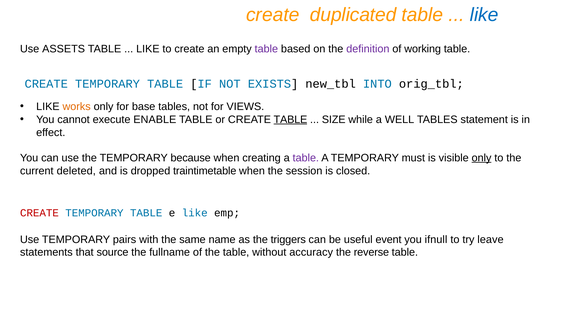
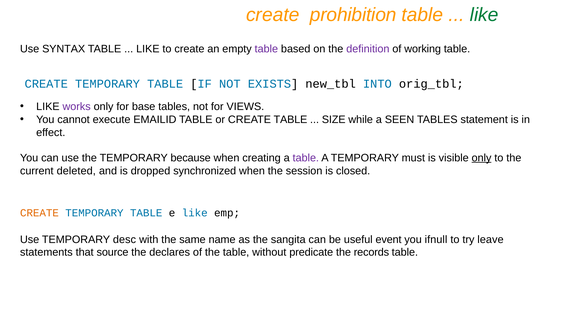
duplicated: duplicated -> prohibition (353, 15)
like colour: blue -> green (484, 15)
ASSETS: ASSETS -> SYNTAX (64, 49)
works colour: orange -> purple (77, 106)
ENABLE: ENABLE -> EMAILID (155, 119)
TABLE underline: present -> none (290, 119)
WELL: WELL -> SEEN (400, 119)
traintimetable: traintimetable -> synchronized (205, 170)
CREATE colour: red -> orange (39, 213)
pairs: pairs -> desc (124, 239)
triggers: triggers -> sangita (288, 239)
fullname: fullname -> declares (170, 252)
accuracy: accuracy -> predicate (311, 252)
reverse: reverse -> records (371, 252)
